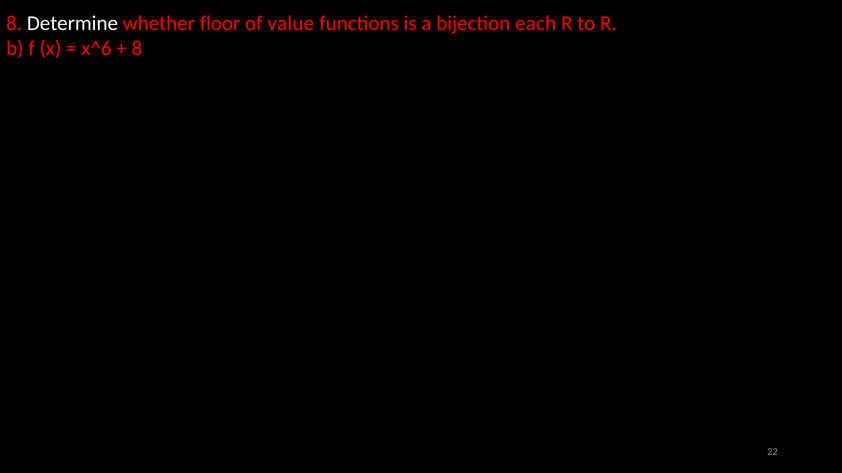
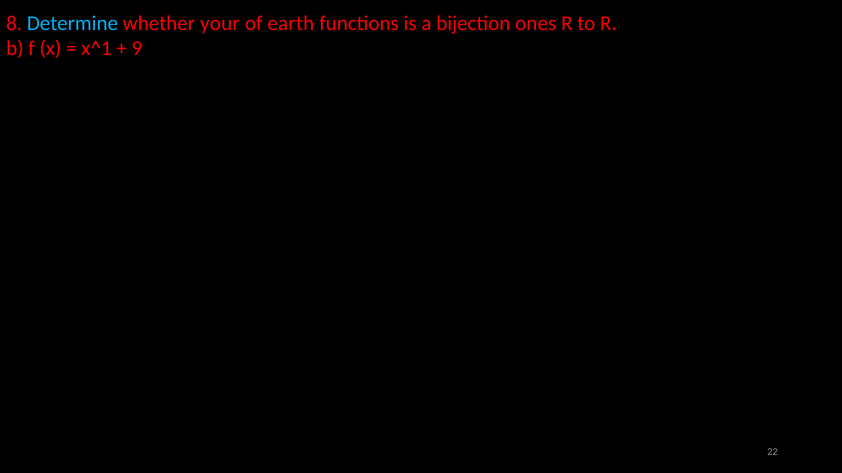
Determine colour: white -> light blue (72, 23)
floor: floor -> your (220, 23)
value: value -> earth (291, 23)
each: each -> ones (536, 23)
x^6: x^6 -> x^1 (96, 49)
8: 8 -> 9 (137, 49)
